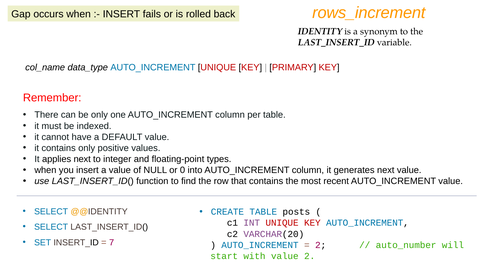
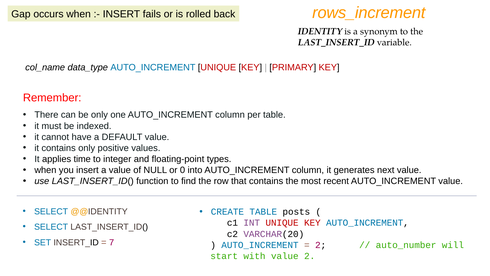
applies next: next -> time (82, 159)
